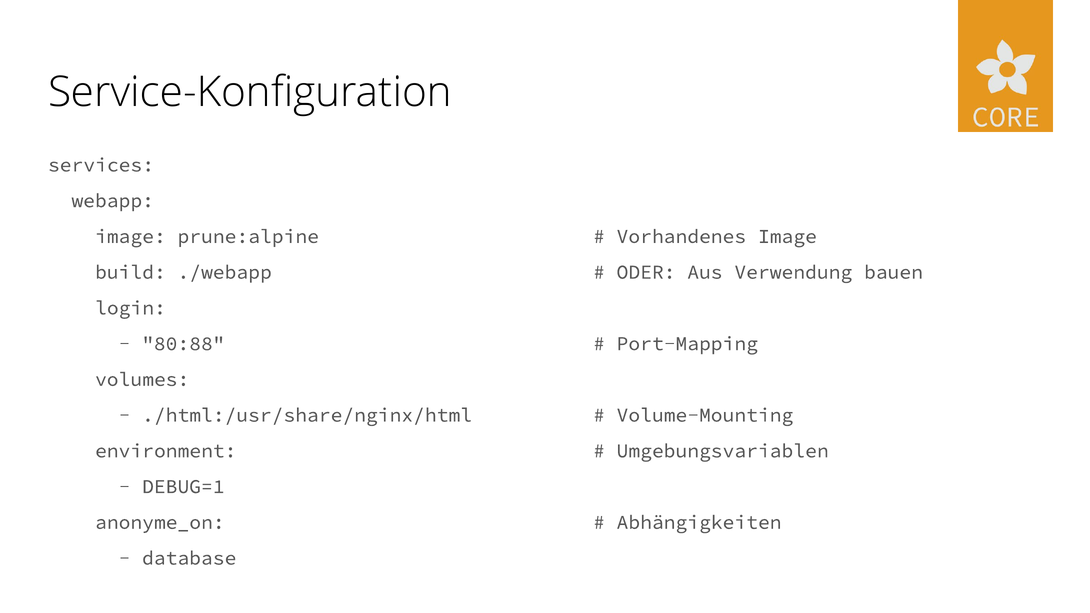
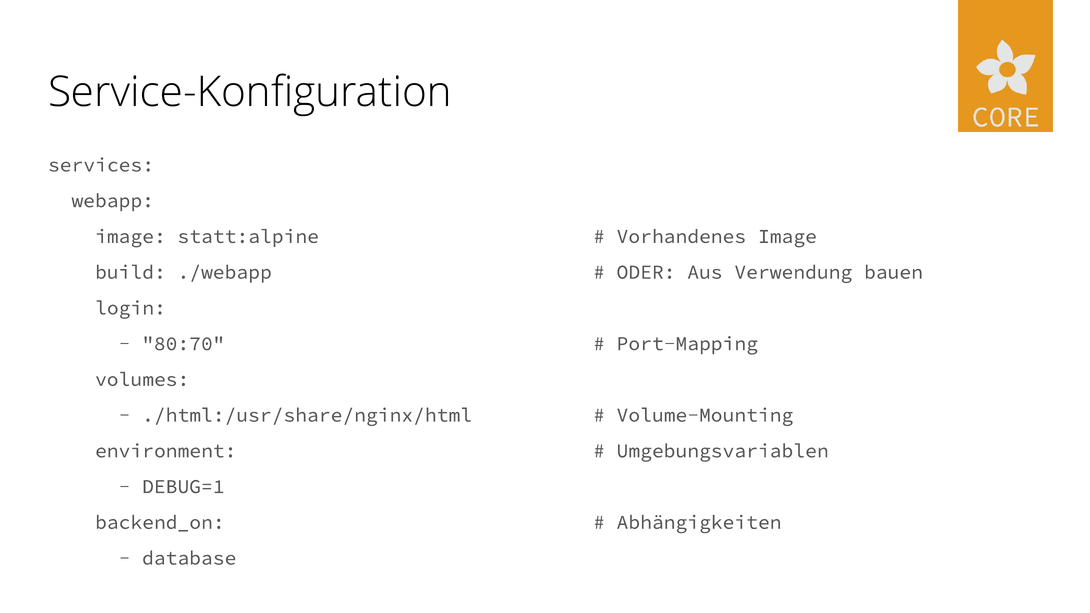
prune:alpine: prune:alpine -> statt:alpine (248, 236)
80:88: 80:88 -> 80:70 (183, 344)
anonyme_on: anonyme_on -> backend_on (160, 522)
